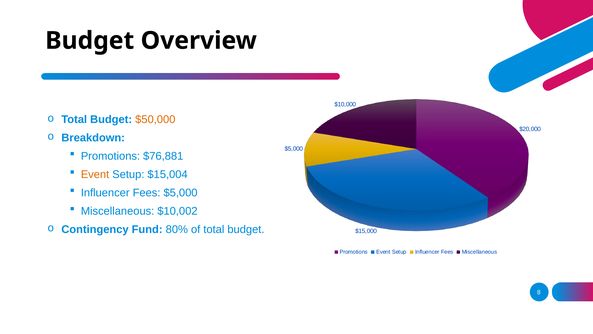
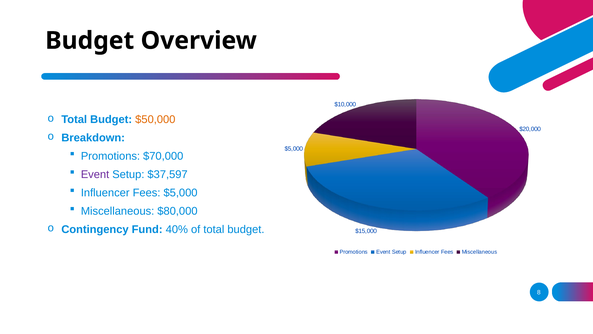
$76,881: $76,881 -> $70,000 (163, 156)
Event colour: orange -> purple (95, 174)
$15,004: $15,004 -> $37,597 (168, 174)
$10,002: $10,002 -> $80,000 (177, 211)
80%: 80% -> 40% (177, 229)
